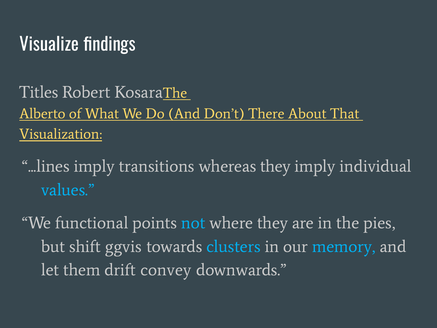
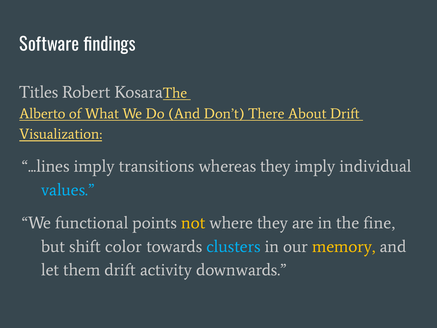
Visualize: Visualize -> Software (49, 45)
About That: That -> Drift (345, 114)
not colour: light blue -> yellow (193, 223)
pies: pies -> fine (379, 223)
ggvis: ggvis -> color (124, 246)
memory colour: light blue -> yellow (344, 246)
convey: convey -> activity (166, 270)
